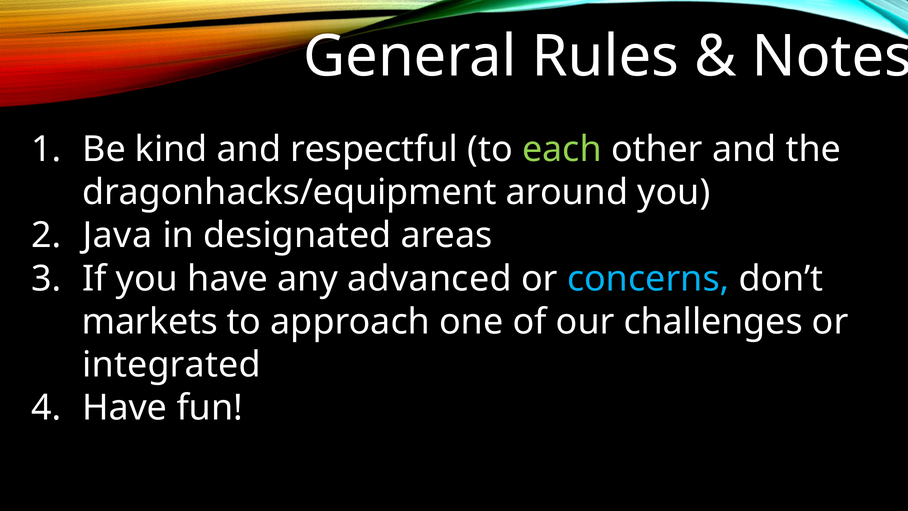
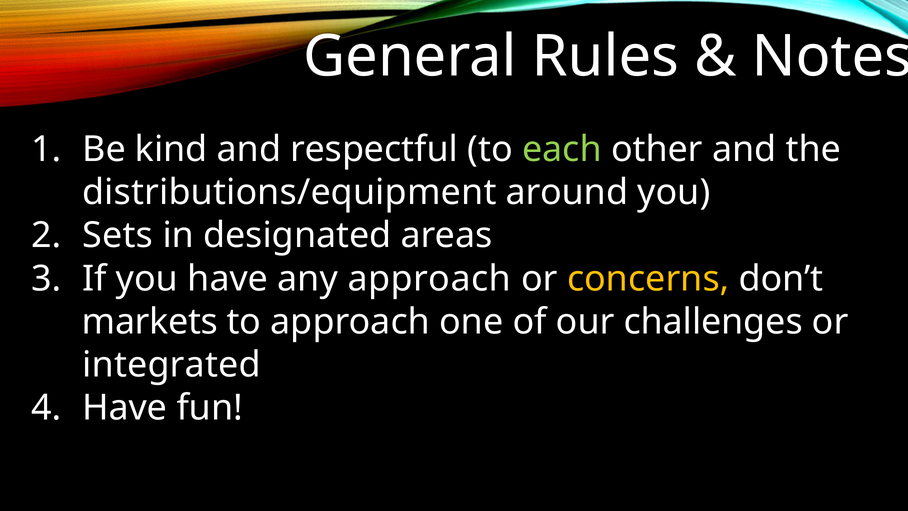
dragonhacks/equipment: dragonhacks/equipment -> distributions/equipment (289, 192)
Java: Java -> Sets (118, 235)
any advanced: advanced -> approach (429, 279)
concerns colour: light blue -> yellow (648, 279)
